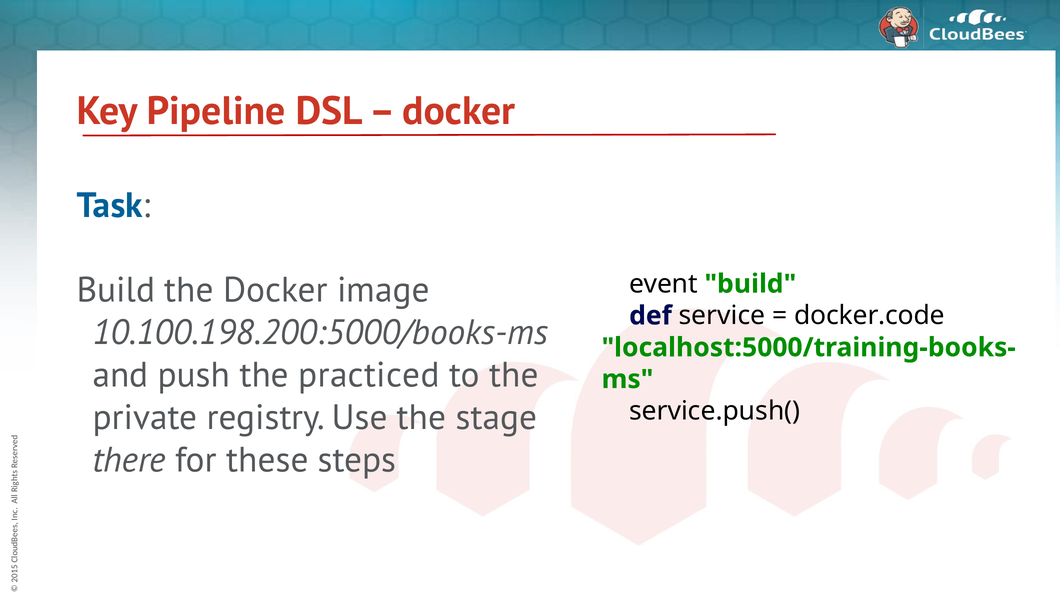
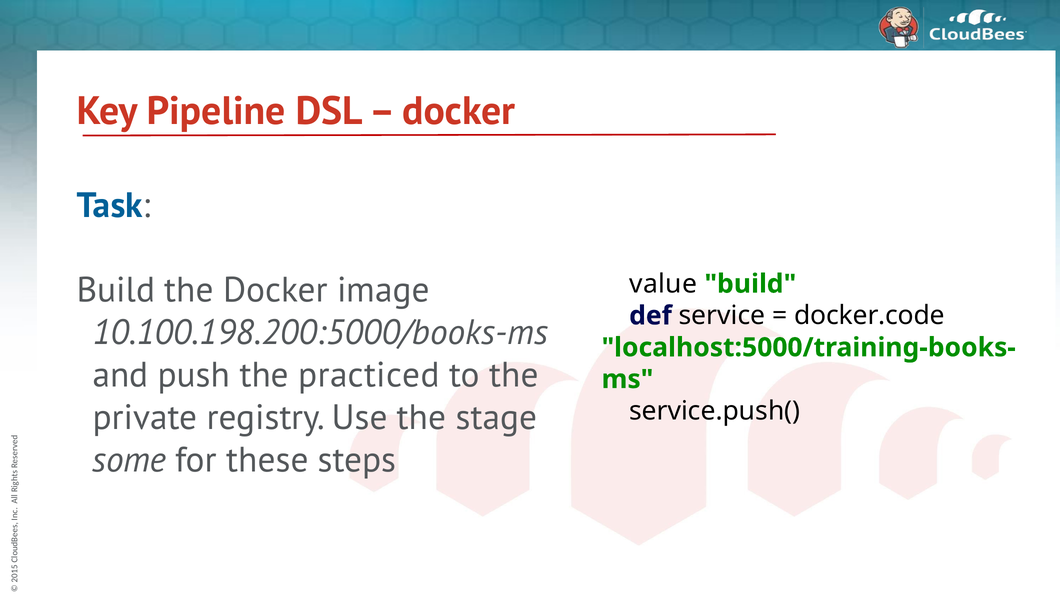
event: event -> value (663, 284)
there: there -> some (129, 460)
